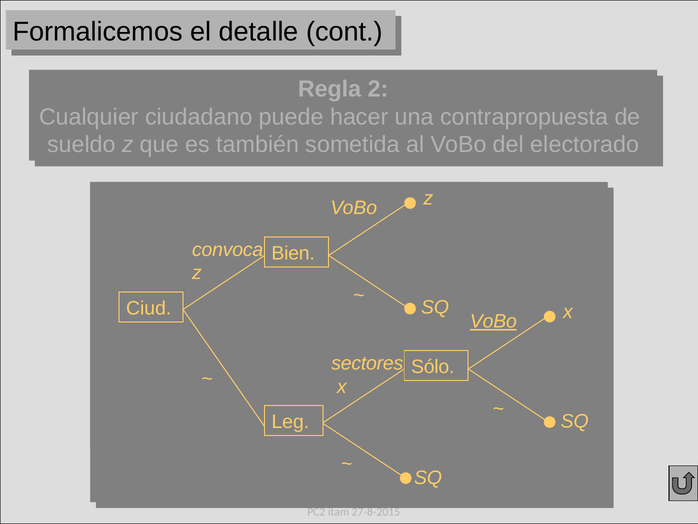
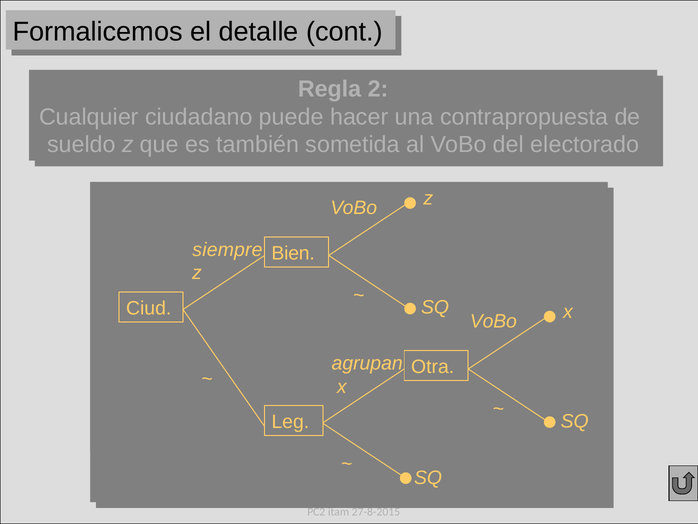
convoca: convoca -> siempre (227, 250)
VoBo underline: present -> none (493, 321)
sectores: sectores -> agrupan (367, 363)
Sólo: Sólo -> Otra (433, 367)
